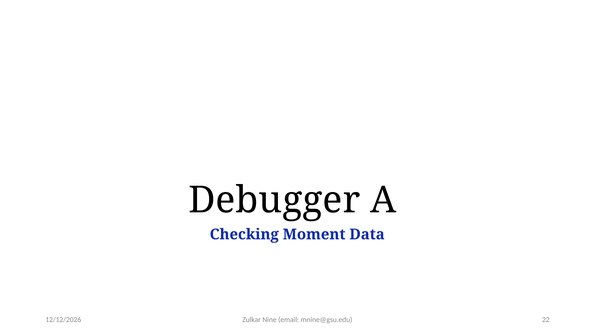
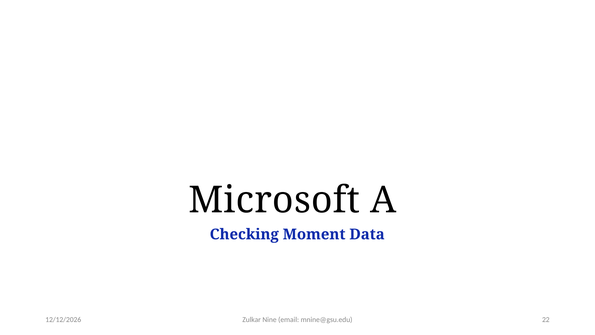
Debugger: Debugger -> Microsoft (274, 200)
